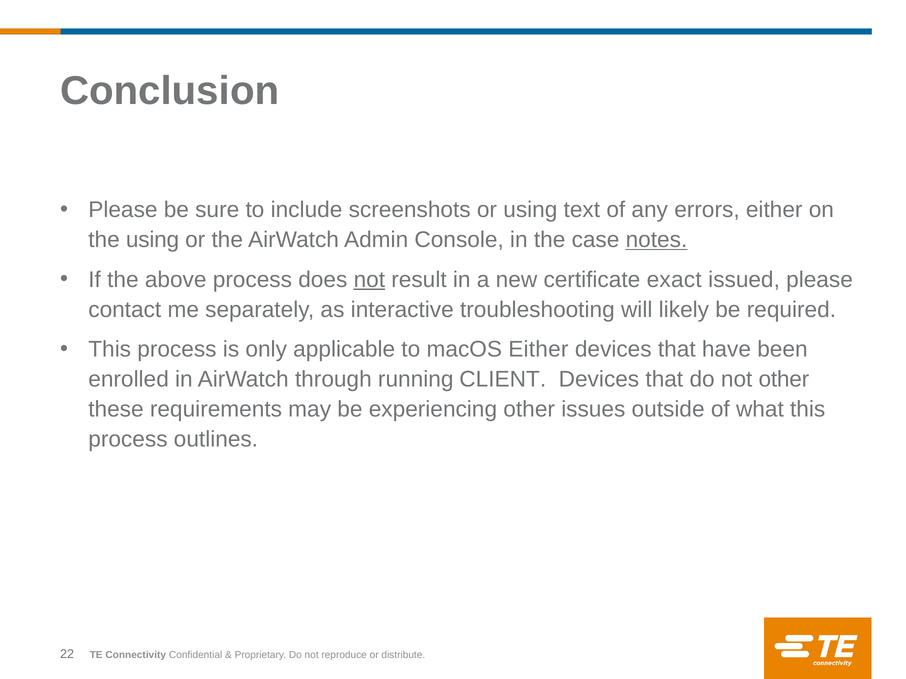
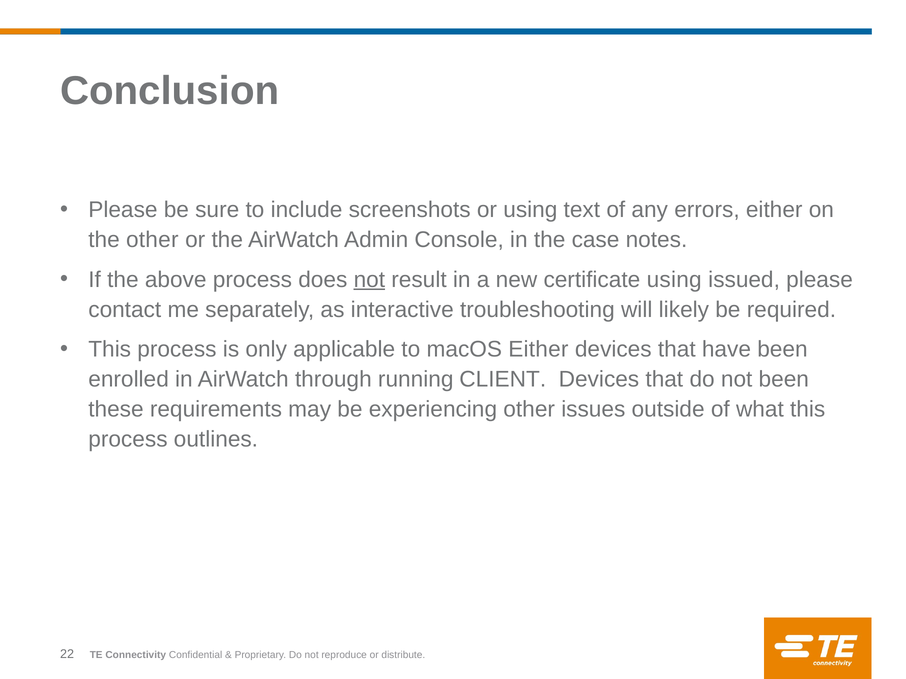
the using: using -> other (152, 240)
notes underline: present -> none (656, 240)
certificate exact: exact -> using (674, 280)
not other: other -> been (784, 380)
